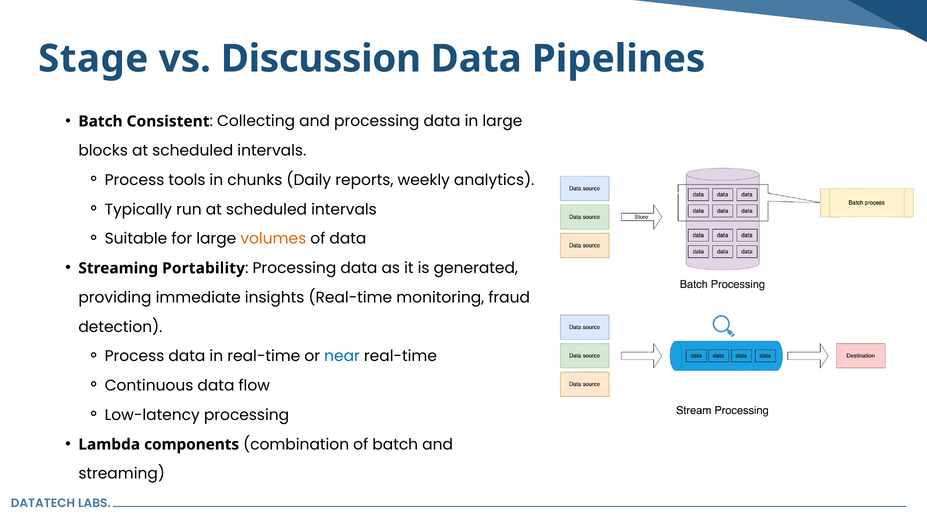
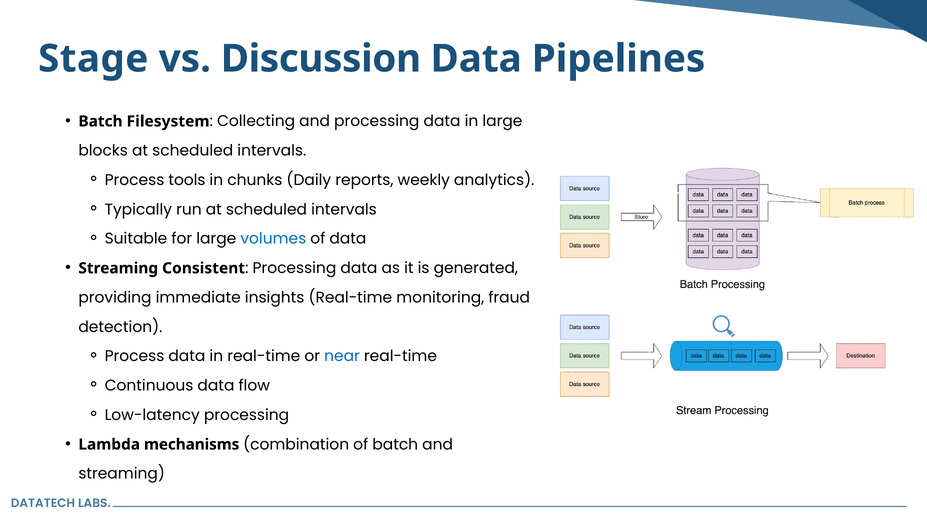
Consistent: Consistent -> Filesystem (168, 121)
volumes colour: orange -> blue (273, 239)
Portability: Portability -> Consistent (204, 268)
components: components -> mechanisms (192, 444)
